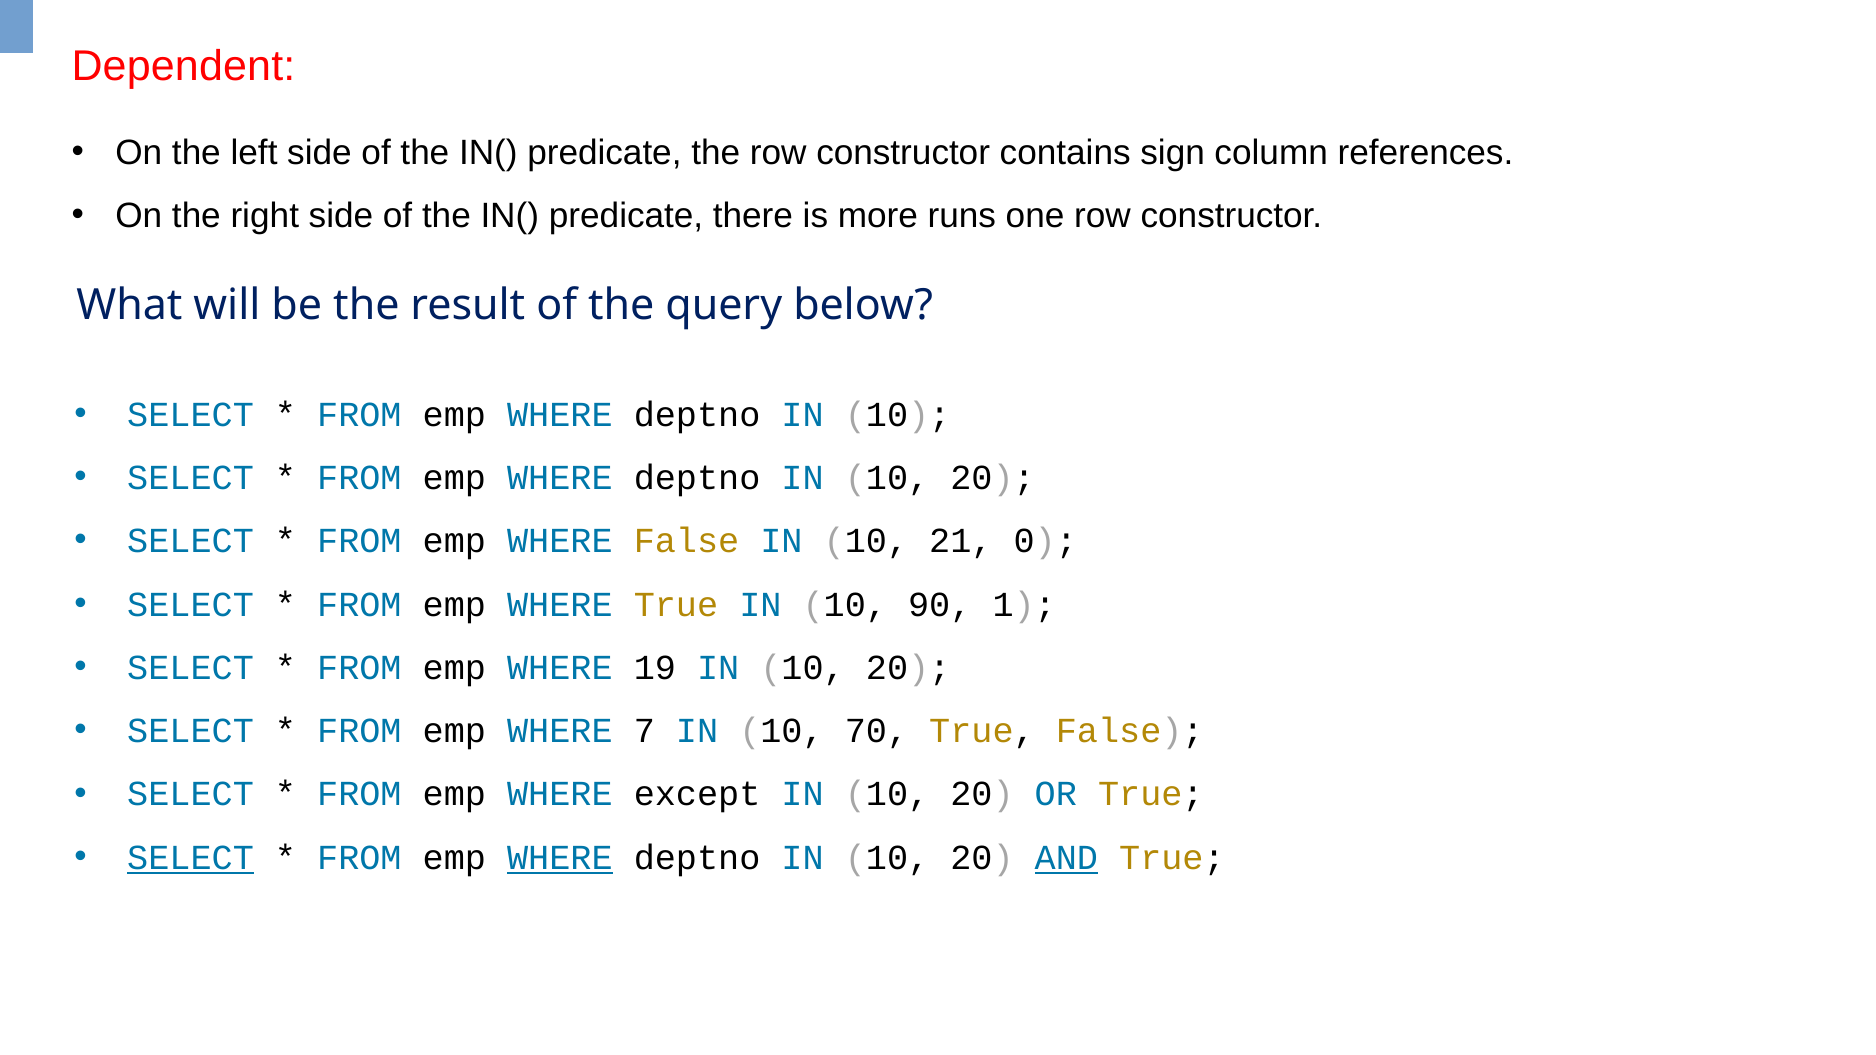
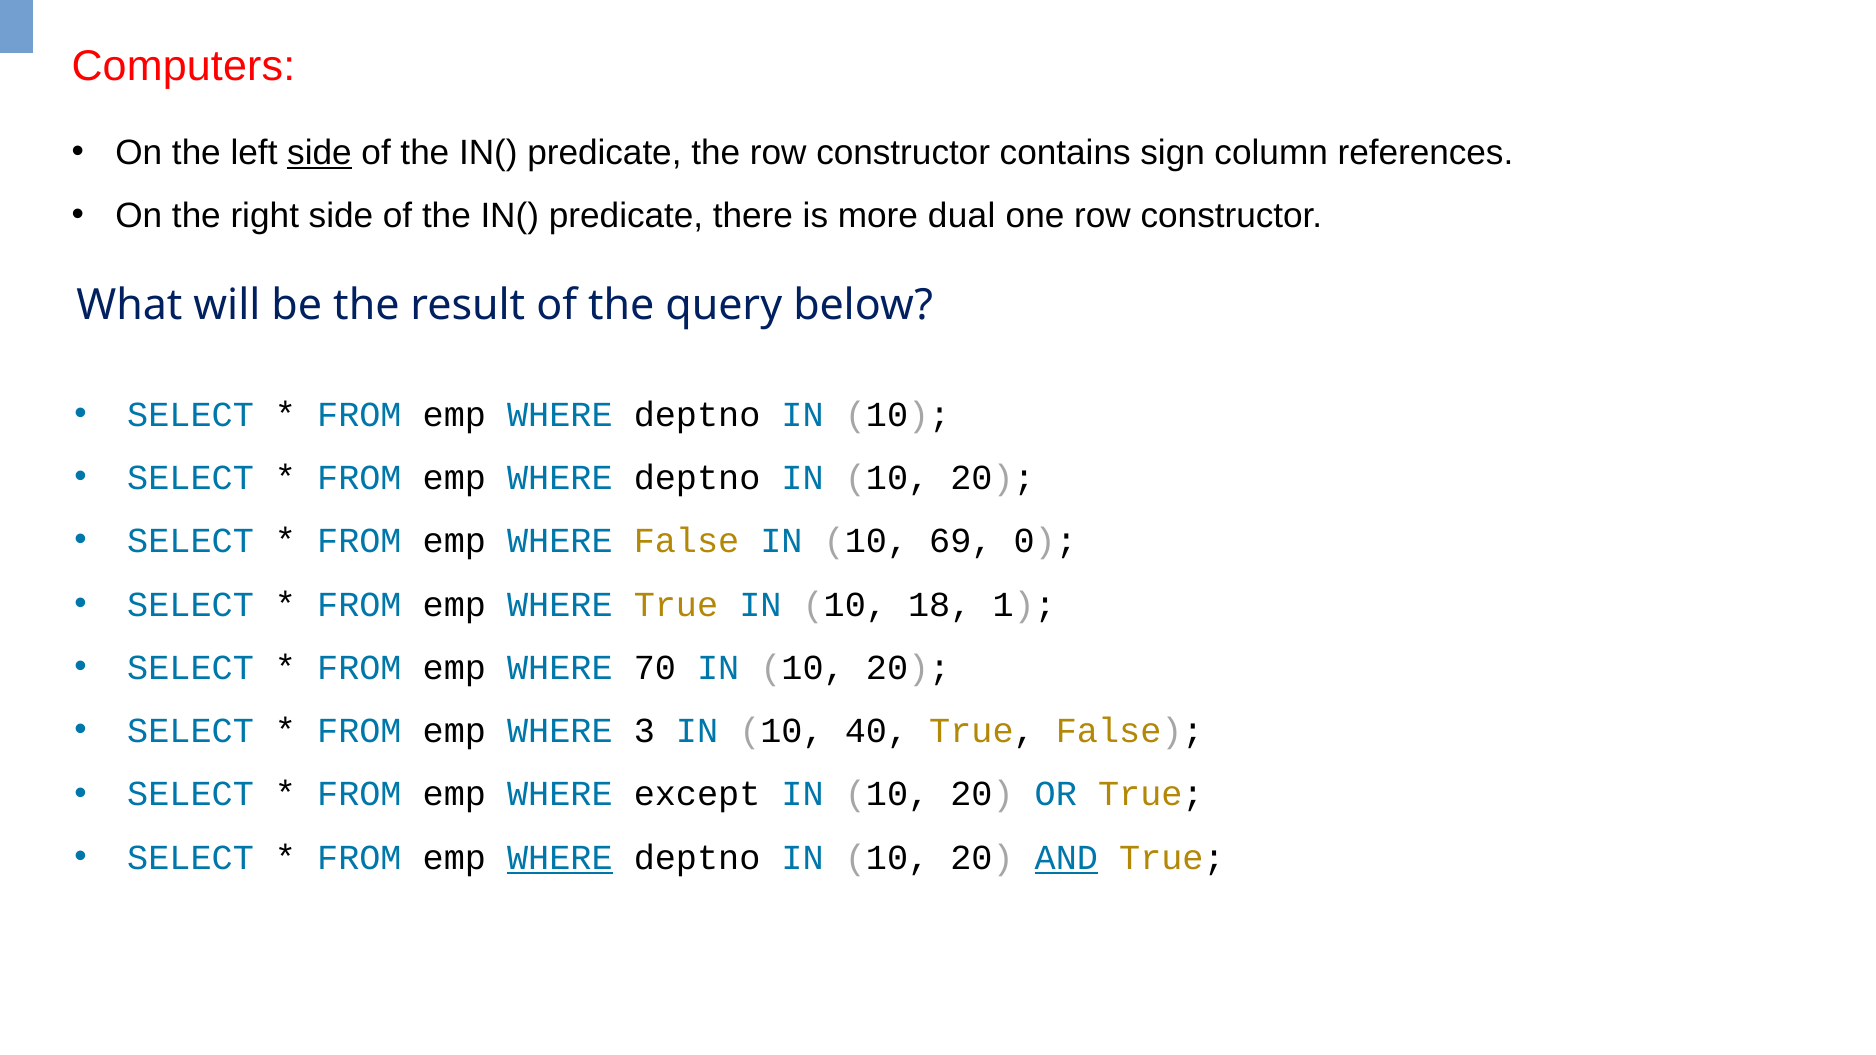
Dependent: Dependent -> Computers (183, 66)
side underline: none -> present (319, 153)
runs: runs -> dual (962, 216)
21: 21 -> 69 (961, 541)
90: 90 -> 18 (940, 605)
19: 19 -> 70 (655, 668)
7: 7 -> 3 (644, 731)
70: 70 -> 40 (876, 731)
SELECT underline: present -> none (191, 858)
